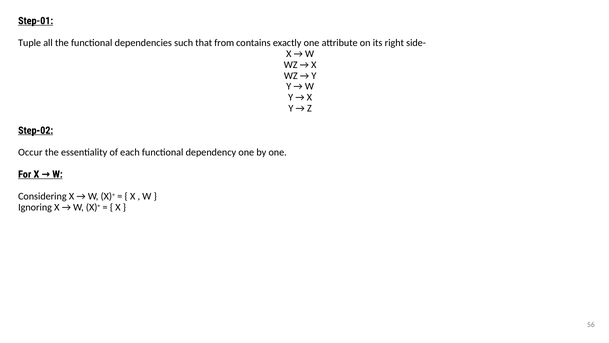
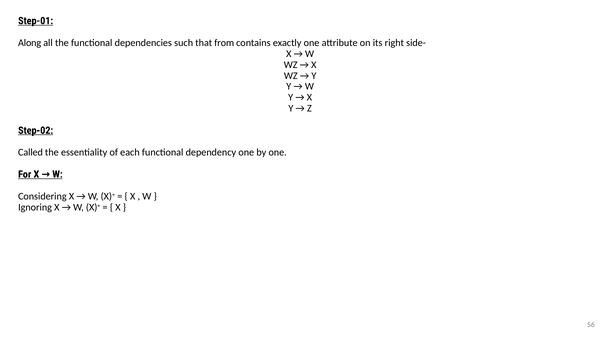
Tuple: Tuple -> Along (30, 43)
Occur: Occur -> Called (30, 152)
